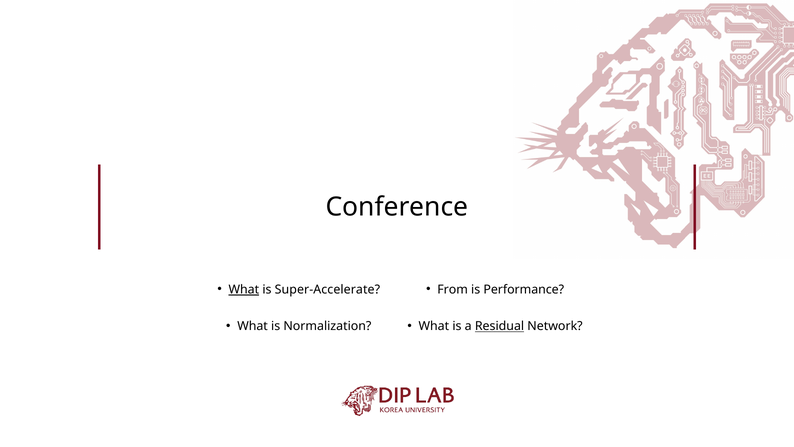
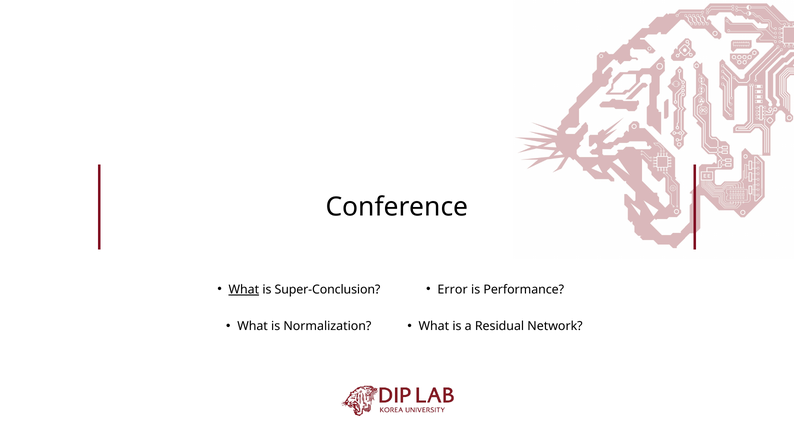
Super-Accelerate: Super-Accelerate -> Super-Conclusion (327, 289)
From: From -> Error (453, 289)
Residual underline: present -> none (500, 326)
